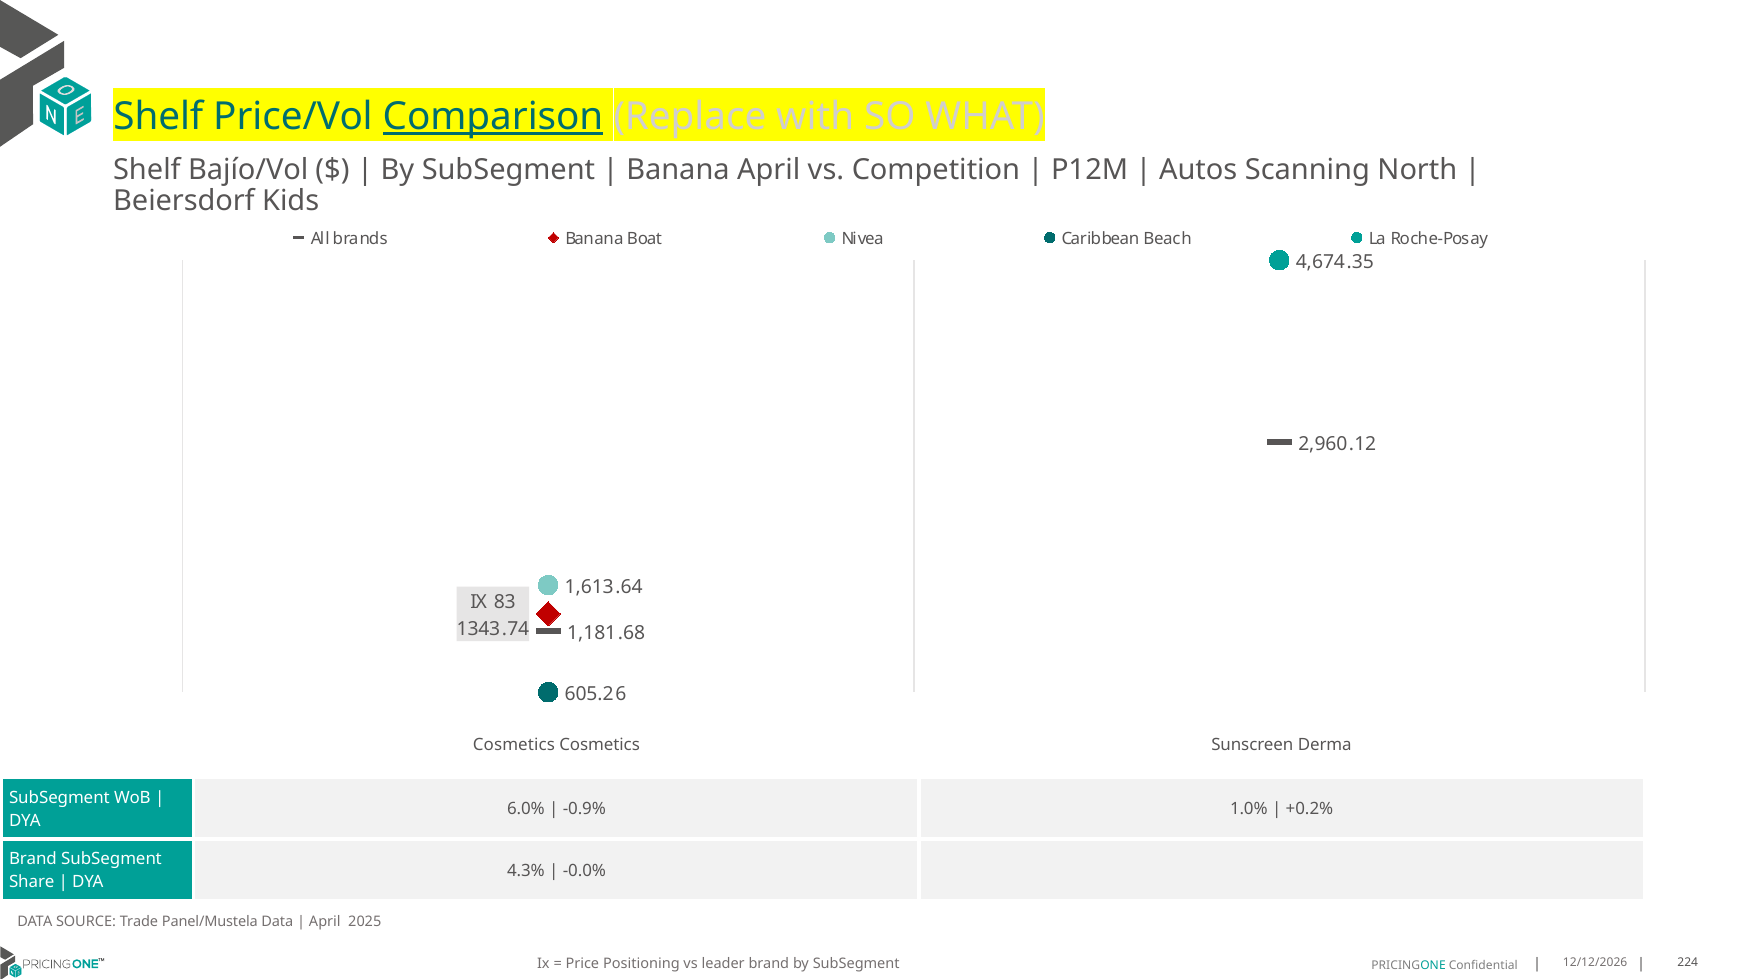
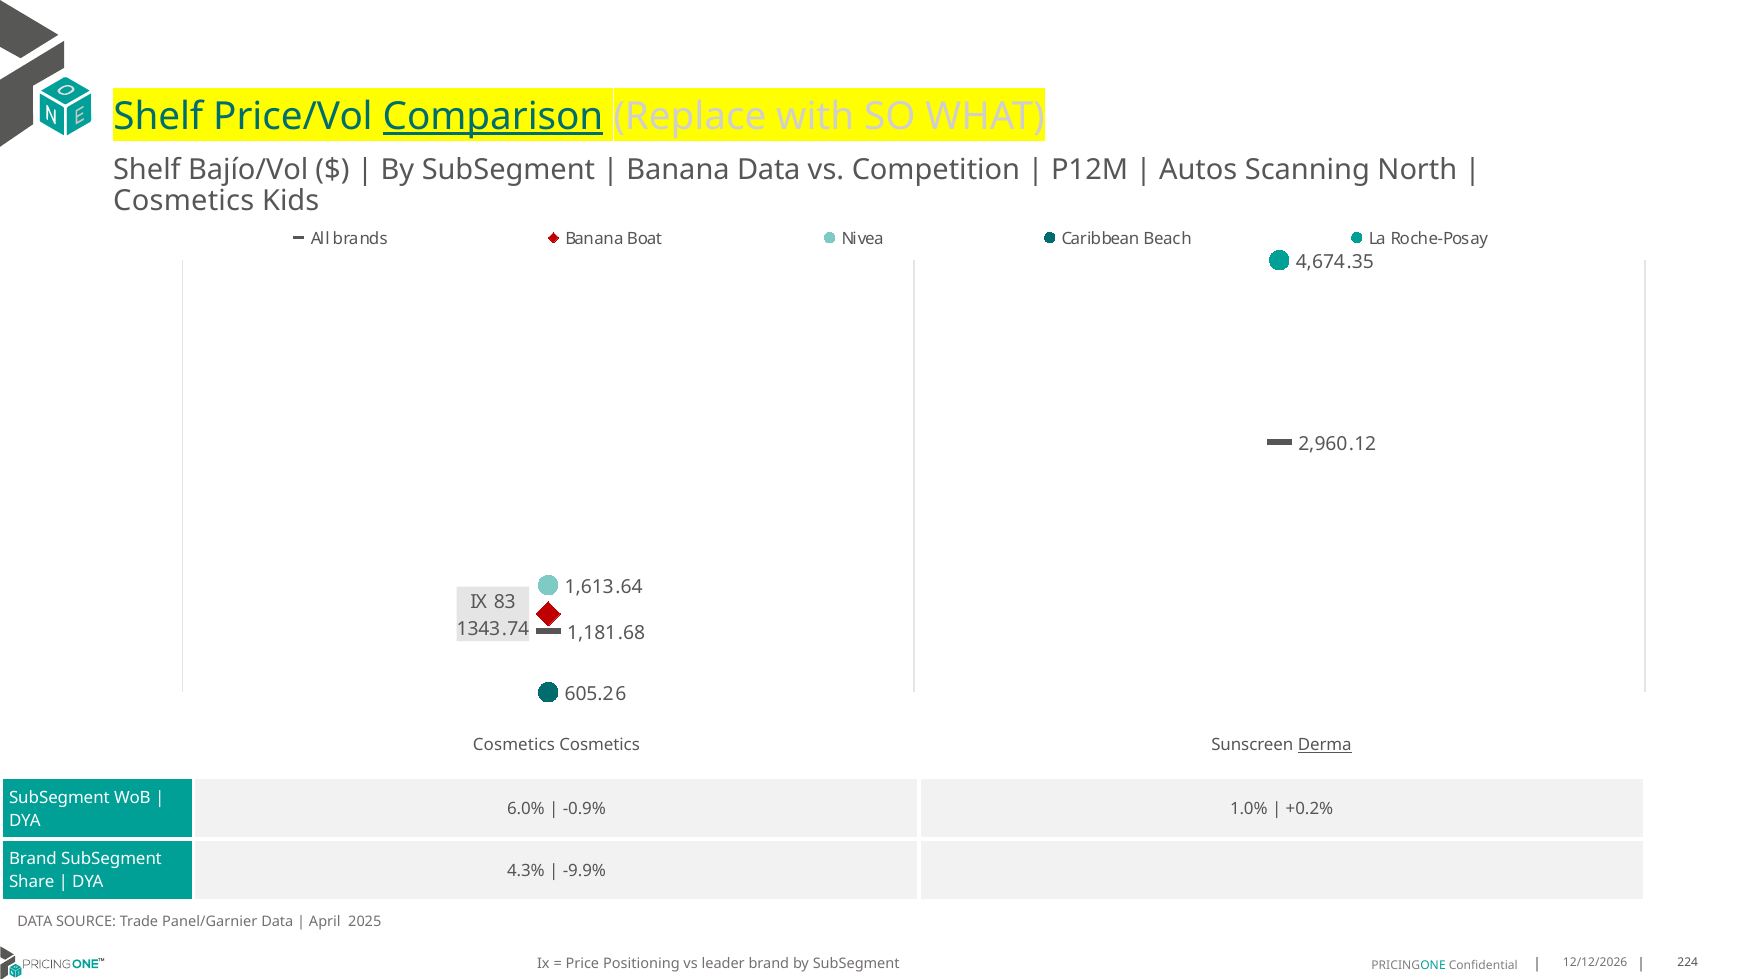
Banana April: April -> Data (769, 170)
Beiersdorf: Beiersdorf -> Cosmetics (184, 201)
Derma underline: none -> present (1325, 745)
-0.0%: -0.0% -> -9.9% (584, 871)
Panel/Mustela: Panel/Mustela -> Panel/Garnier (210, 922)
